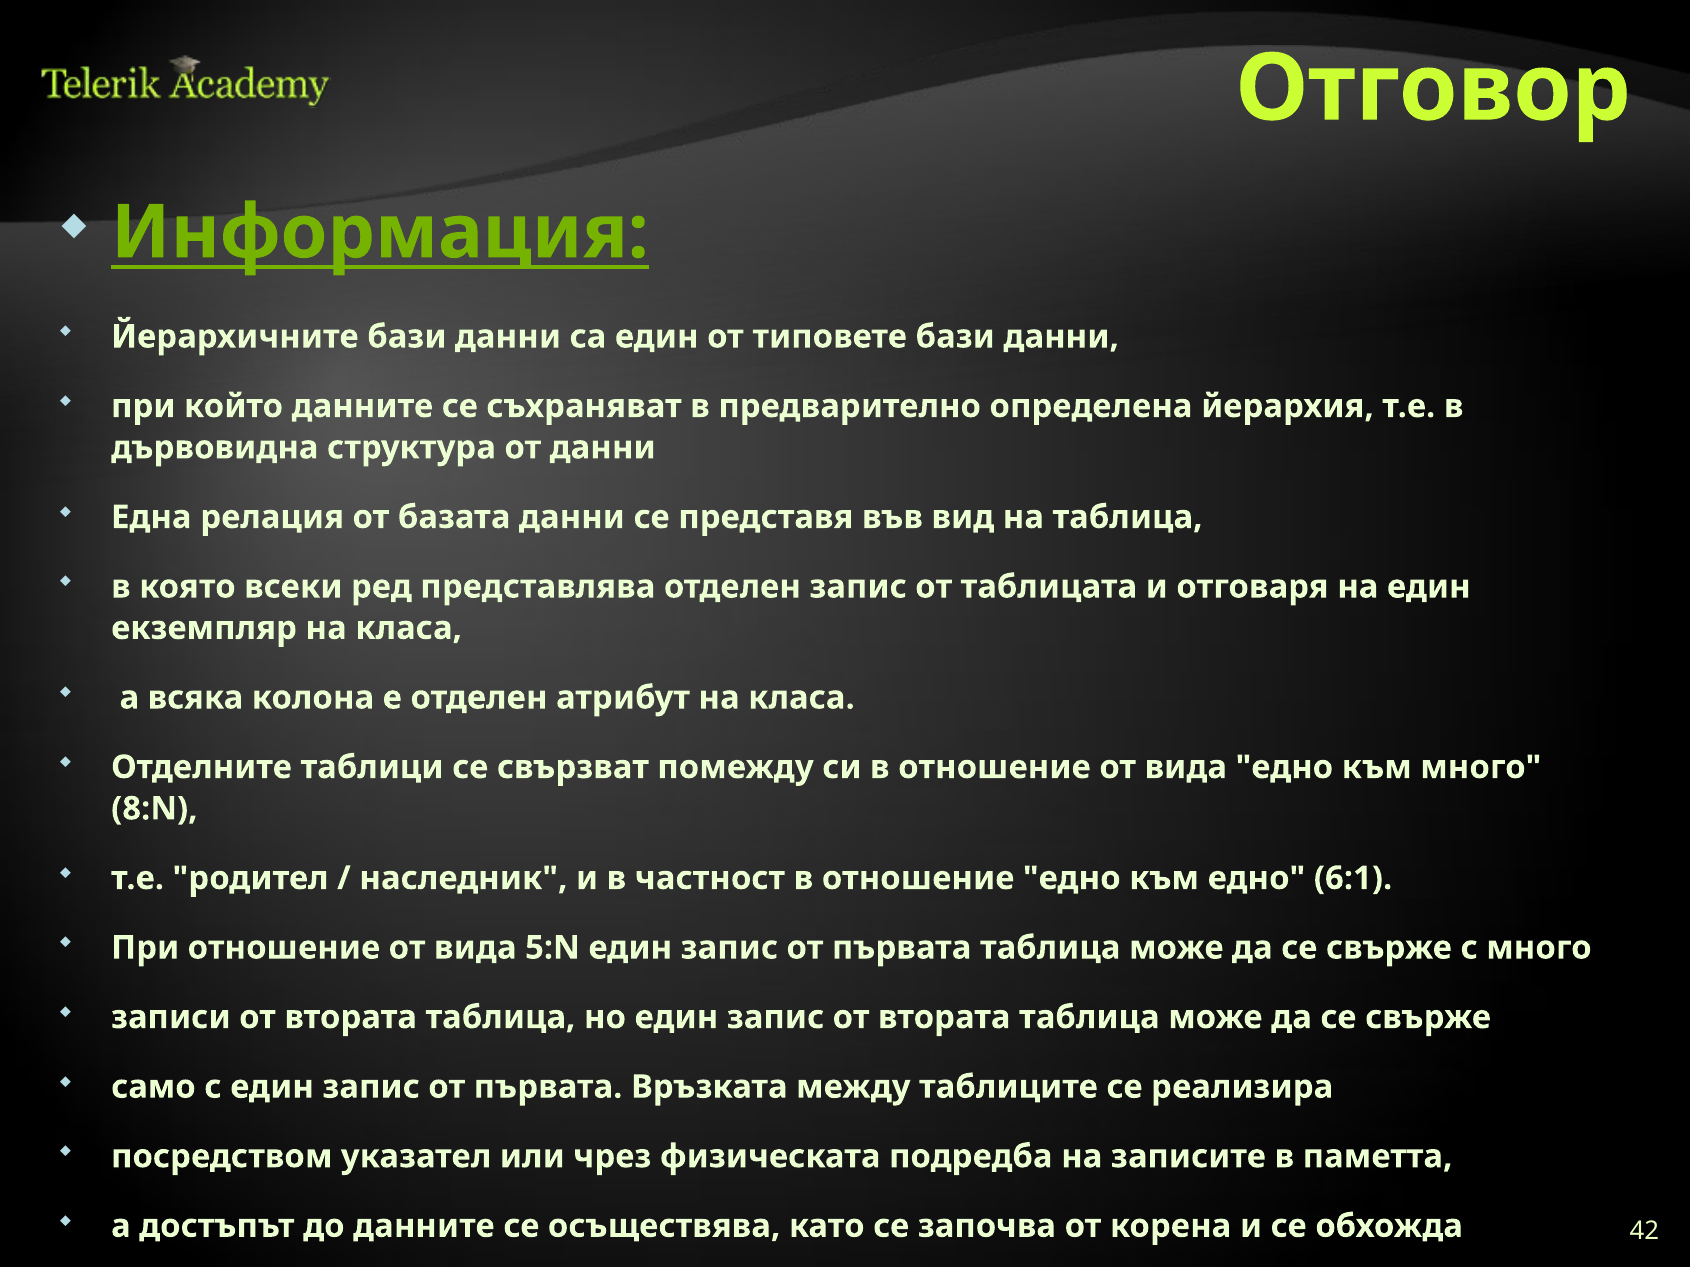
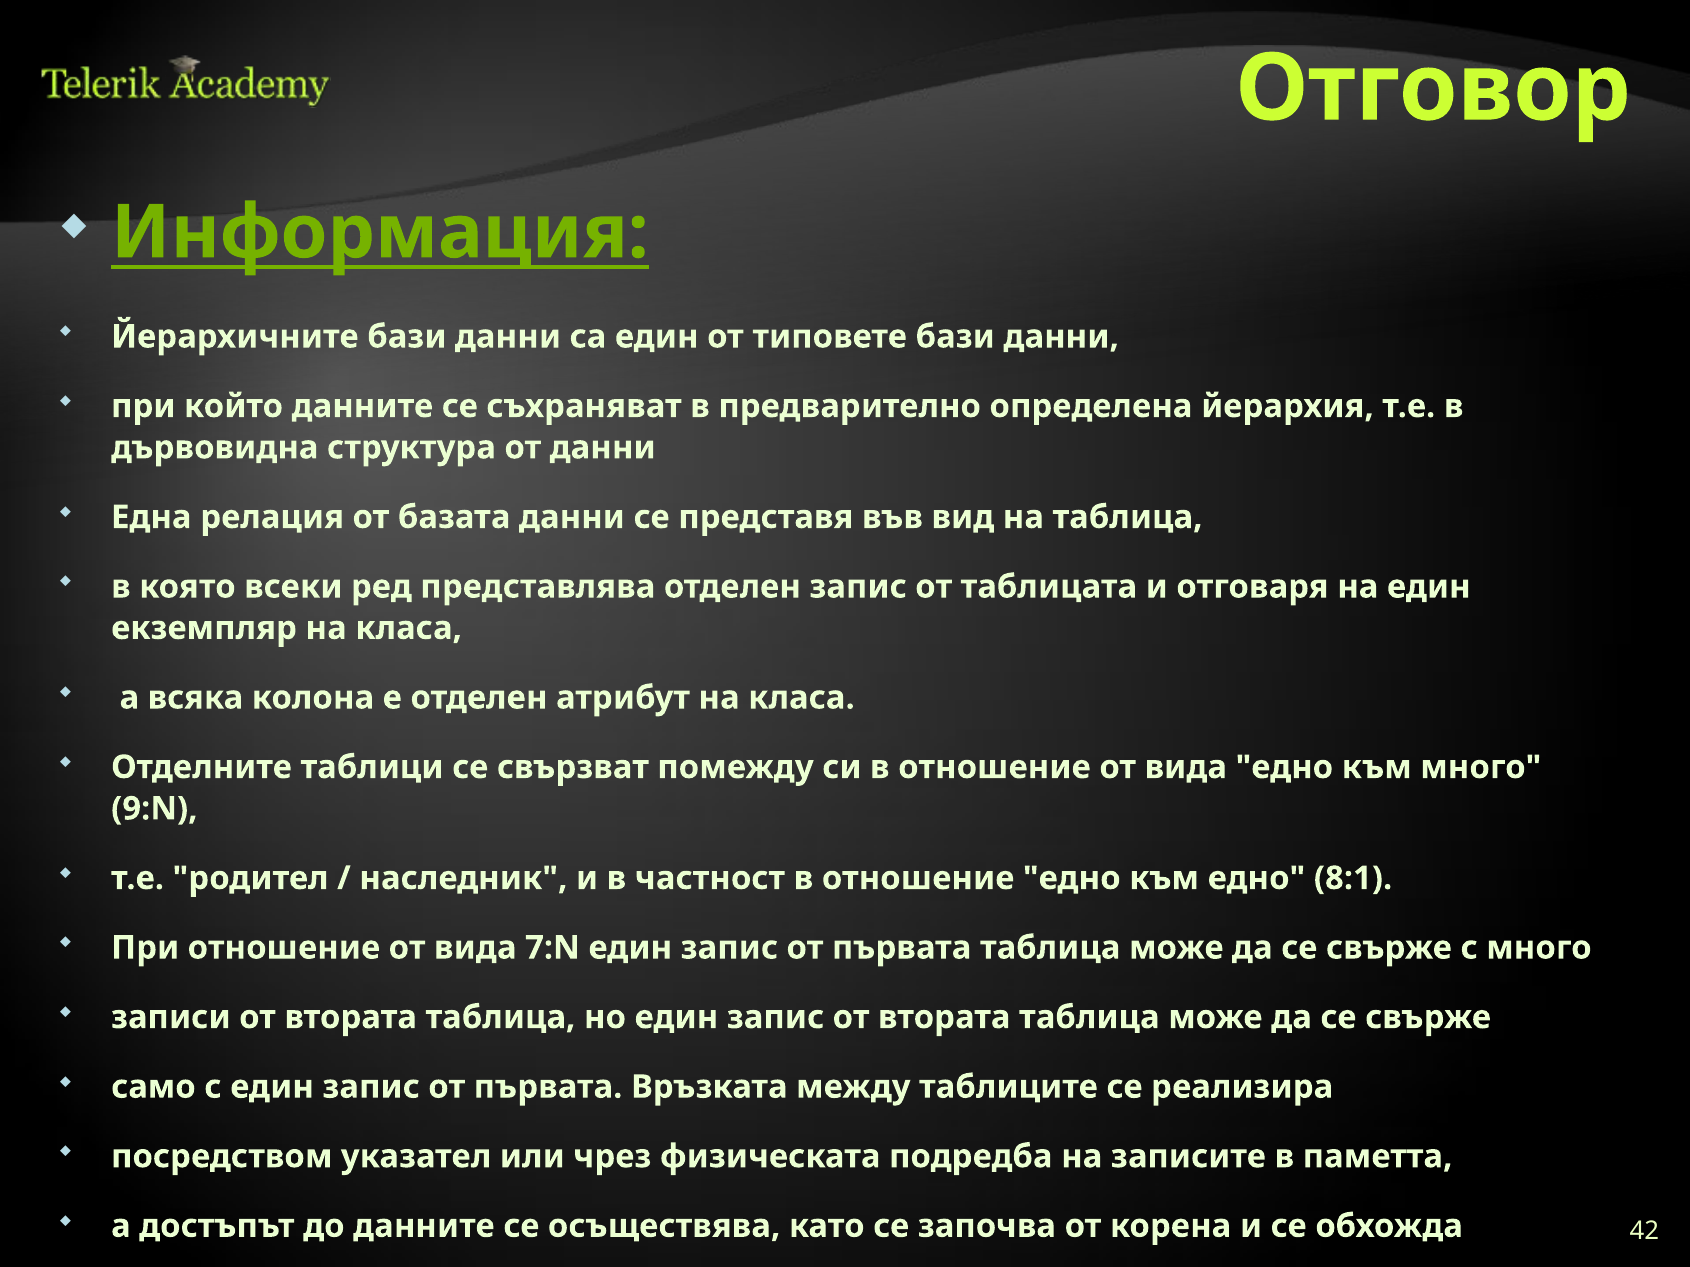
8:N: 8:N -> 9:N (154, 809)
6:1: 6:1 -> 8:1 (1353, 879)
5:N: 5:N -> 7:N (552, 948)
